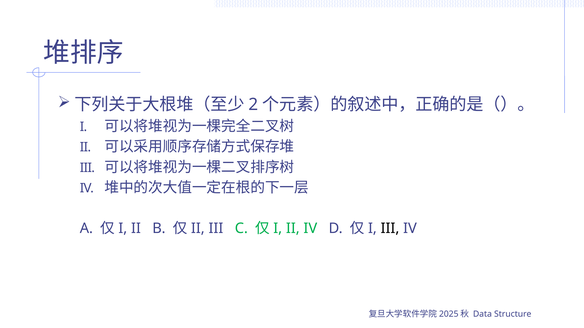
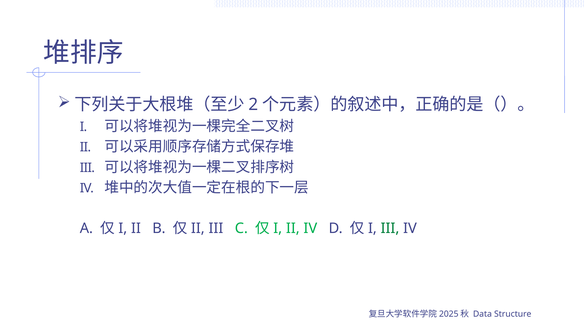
III colour: black -> green (390, 229)
